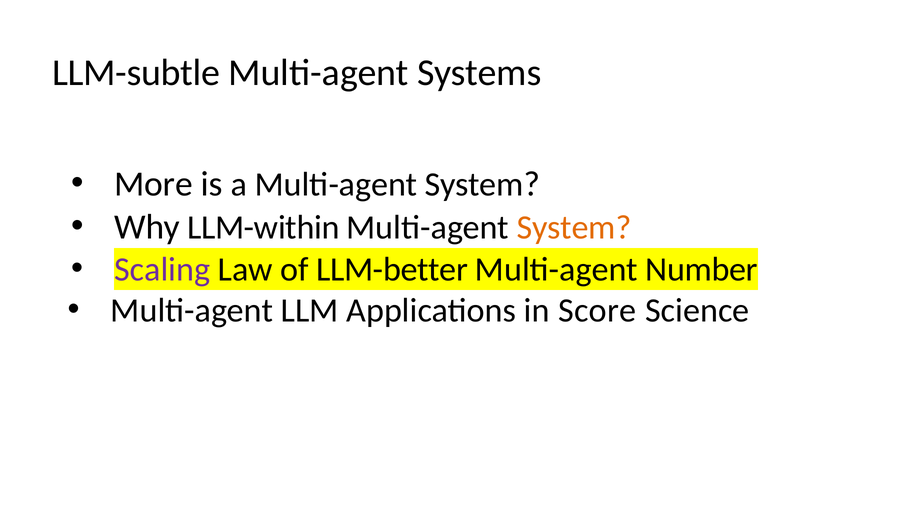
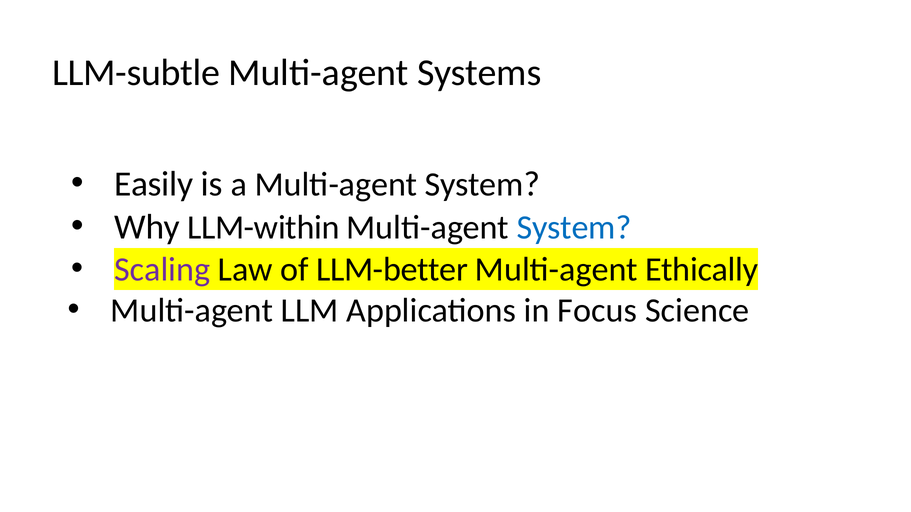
More: More -> Easily (154, 184)
System colour: orange -> blue (574, 228)
Number: Number -> Ethically (702, 270)
Score: Score -> Focus (597, 311)
